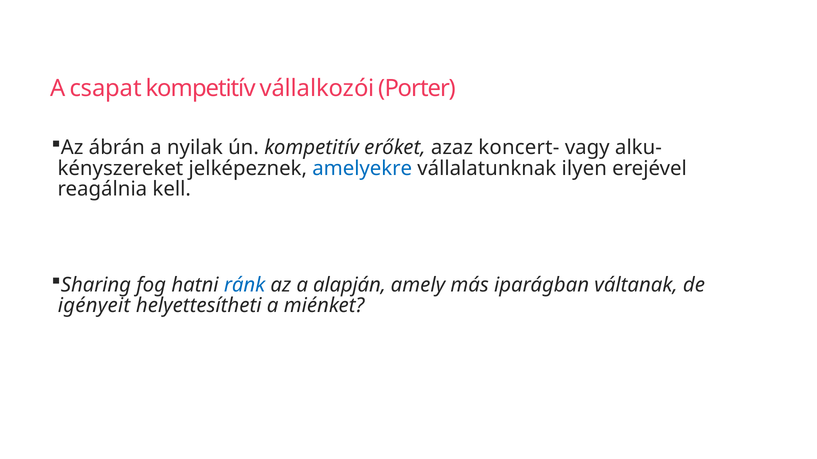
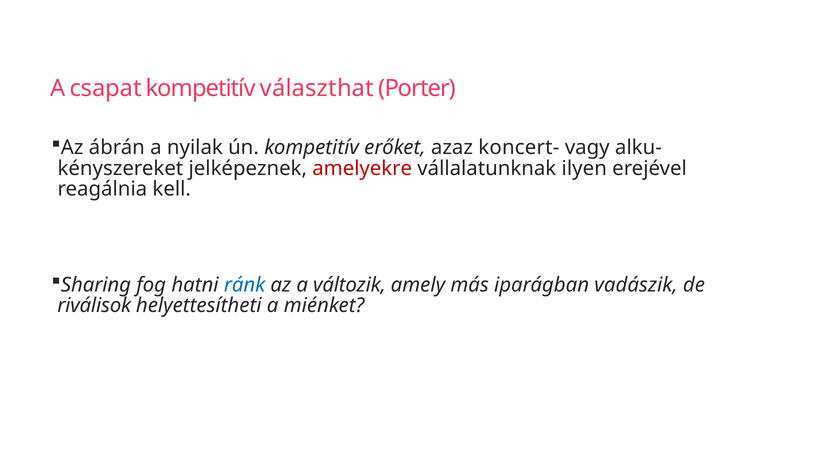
vállalkozói: vállalkozói -> választhat (317, 88)
amelyekre colour: blue -> red (362, 169)
alapján: alapján -> változik (349, 285)
váltanak: váltanak -> vadászik (636, 285)
igényeit: igényeit -> riválisok (94, 306)
